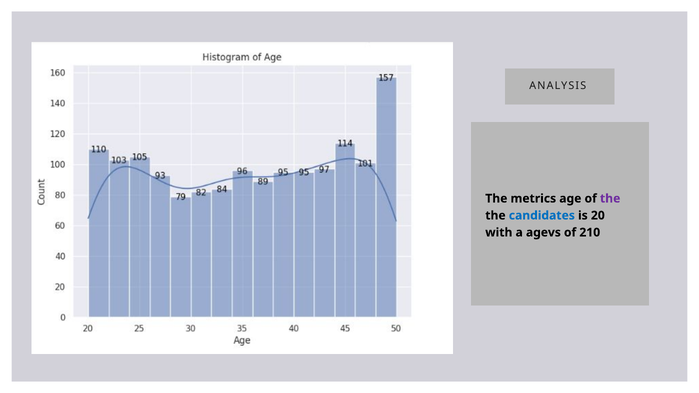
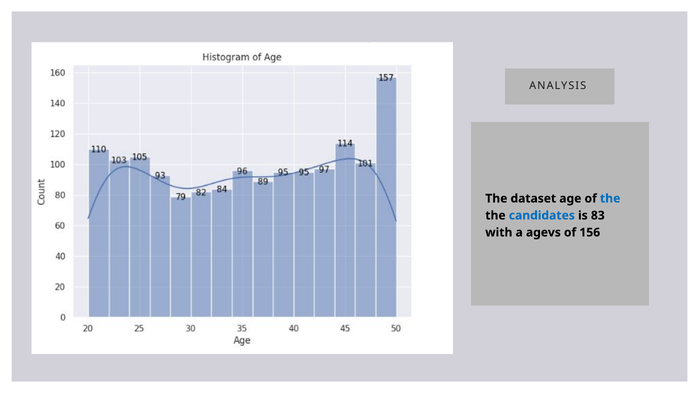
metrics: metrics -> dataset (533, 199)
the colour: purple -> blue (610, 199)
20: 20 -> 83 (598, 216)
210: 210 -> 156 (590, 233)
